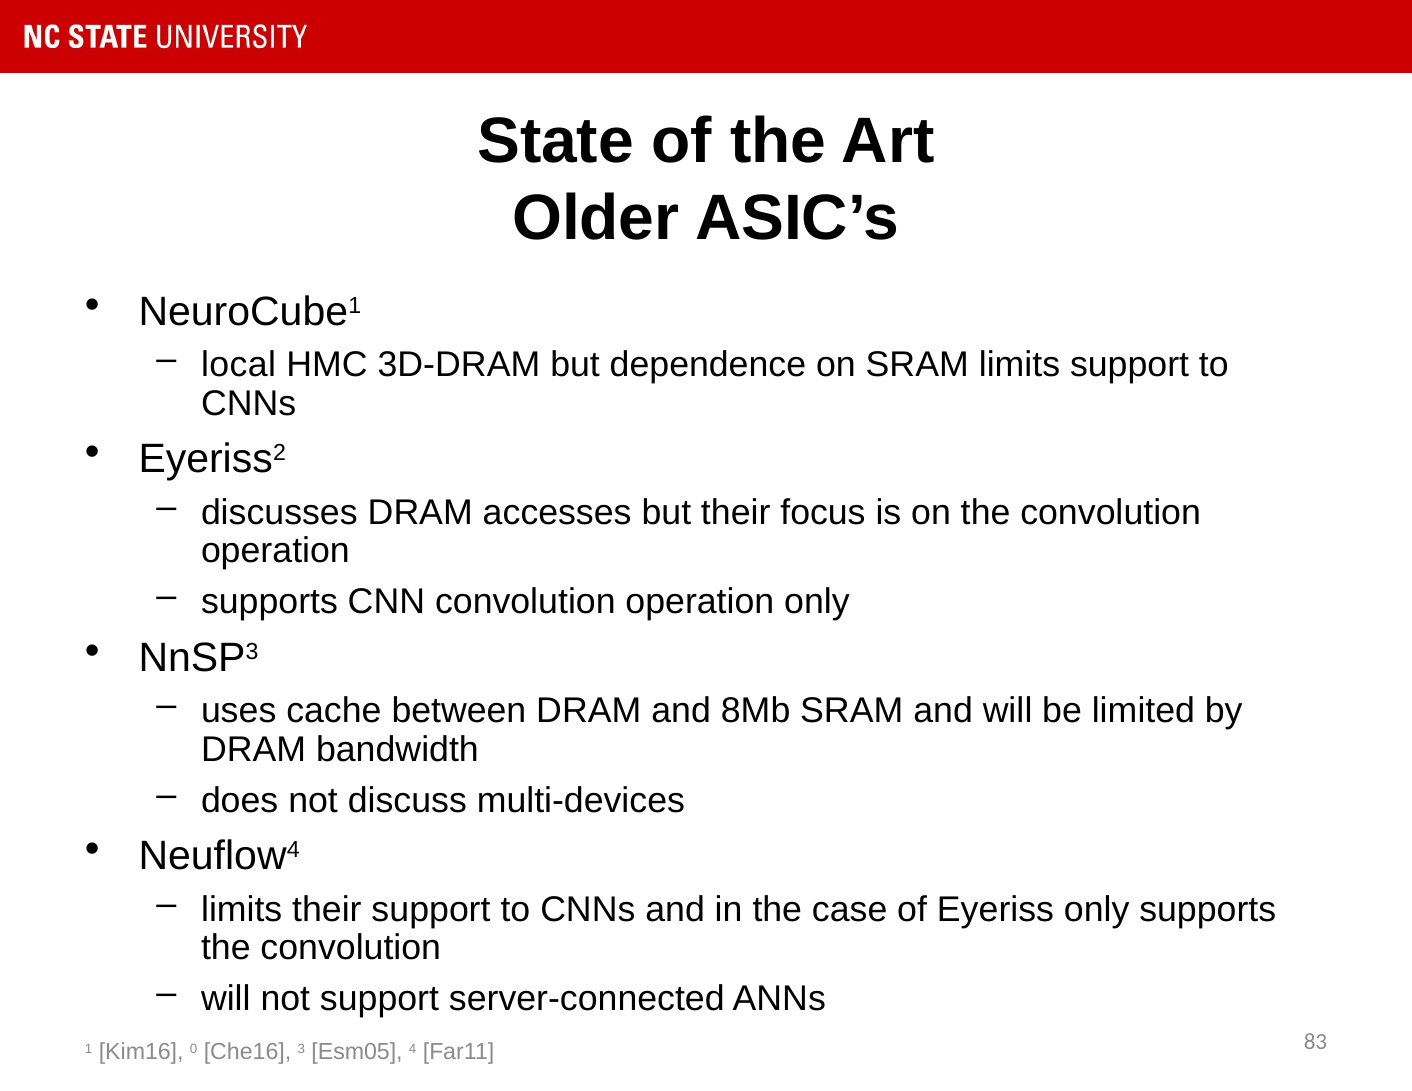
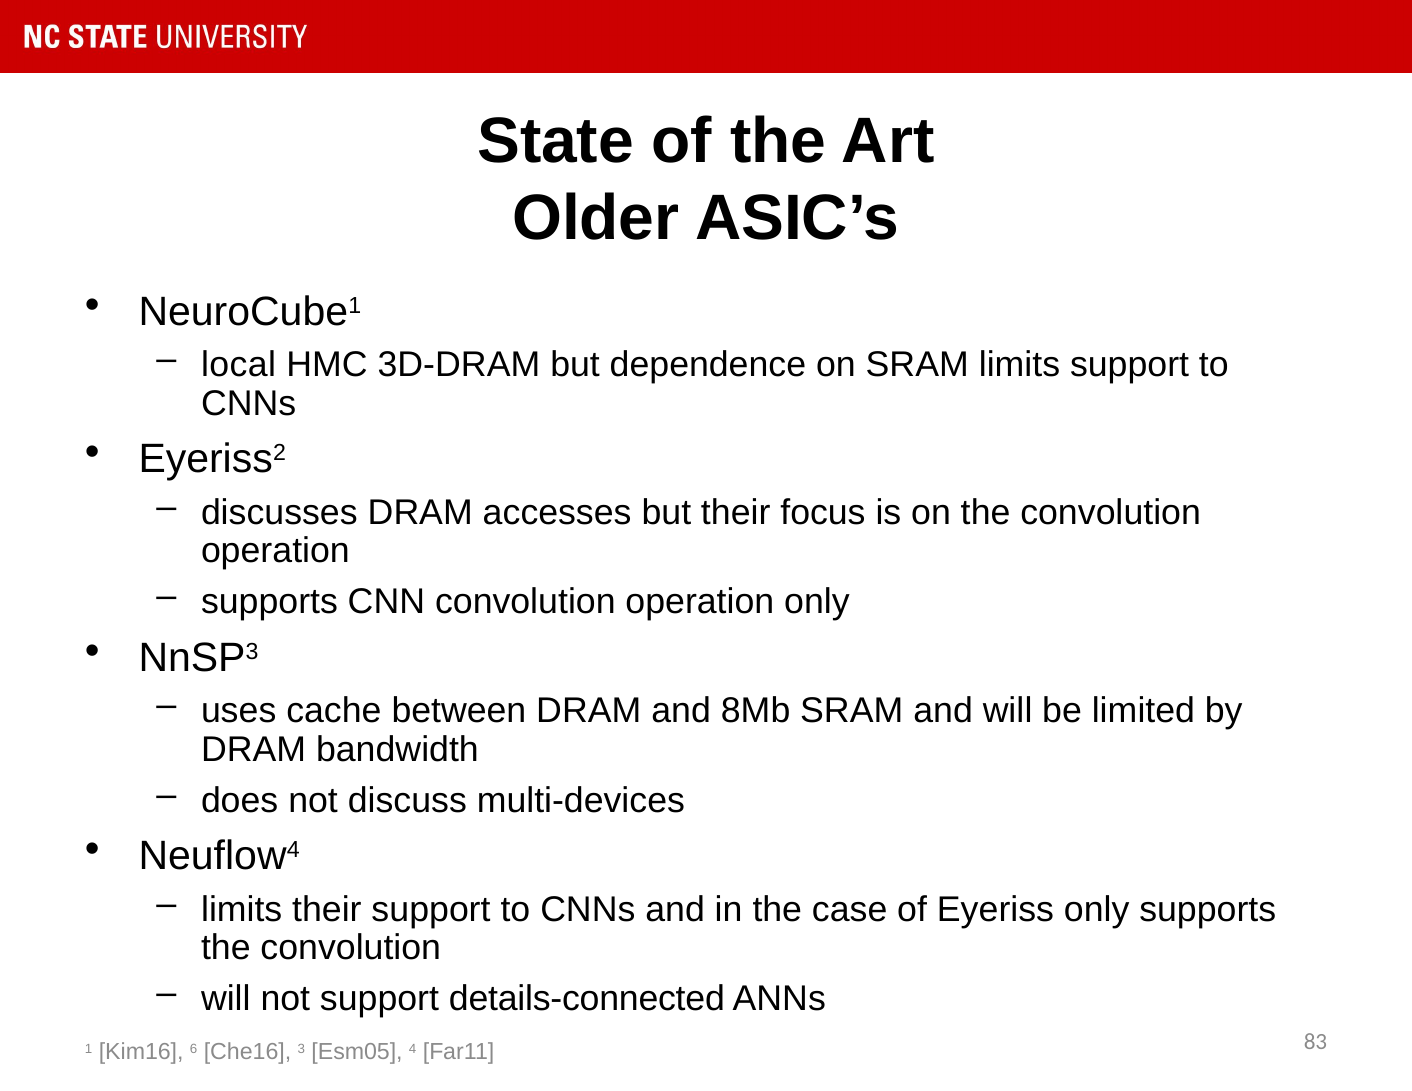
server-connected: server-connected -> details-connected (587, 999)
0: 0 -> 6 (194, 1049)
